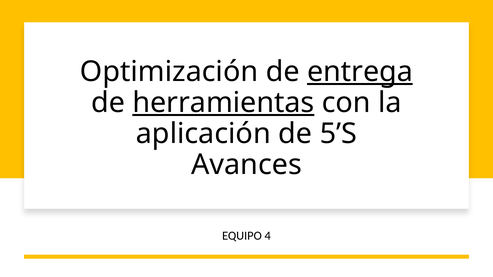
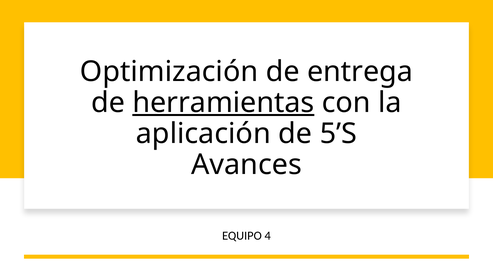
entrega underline: present -> none (360, 72)
